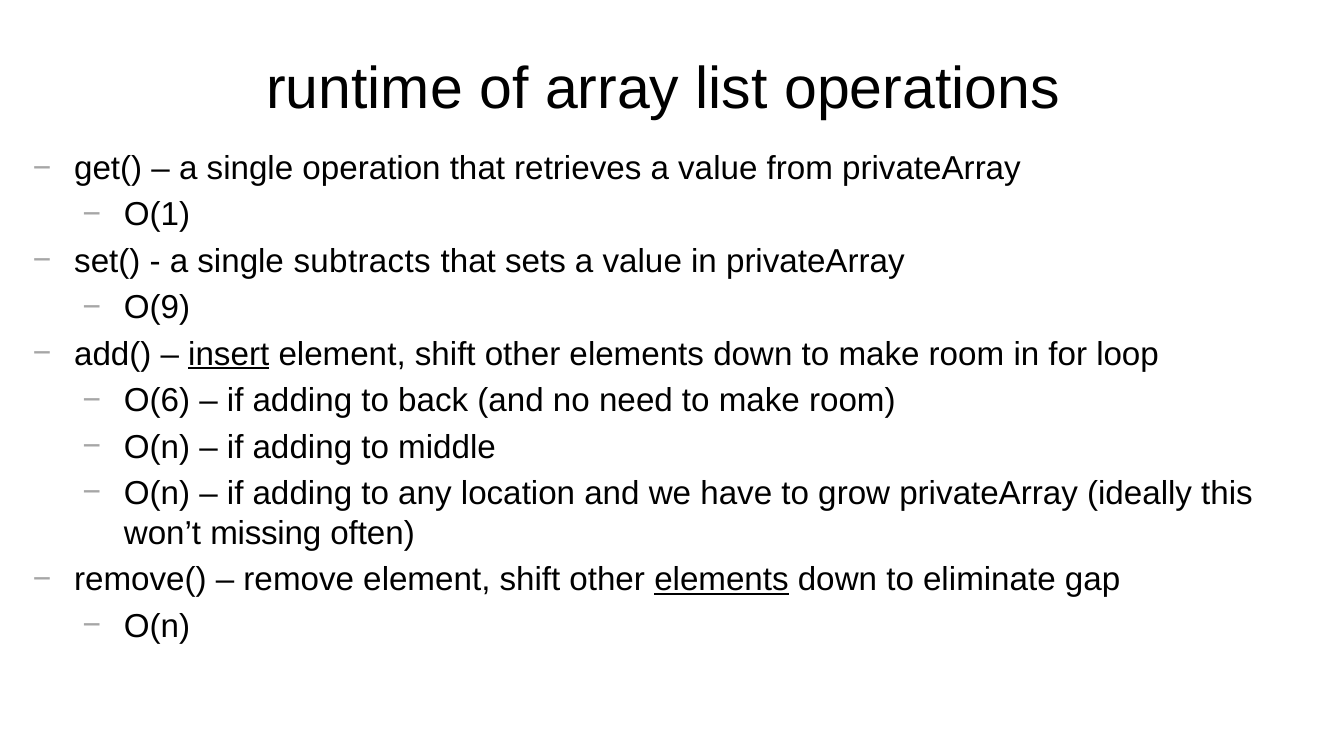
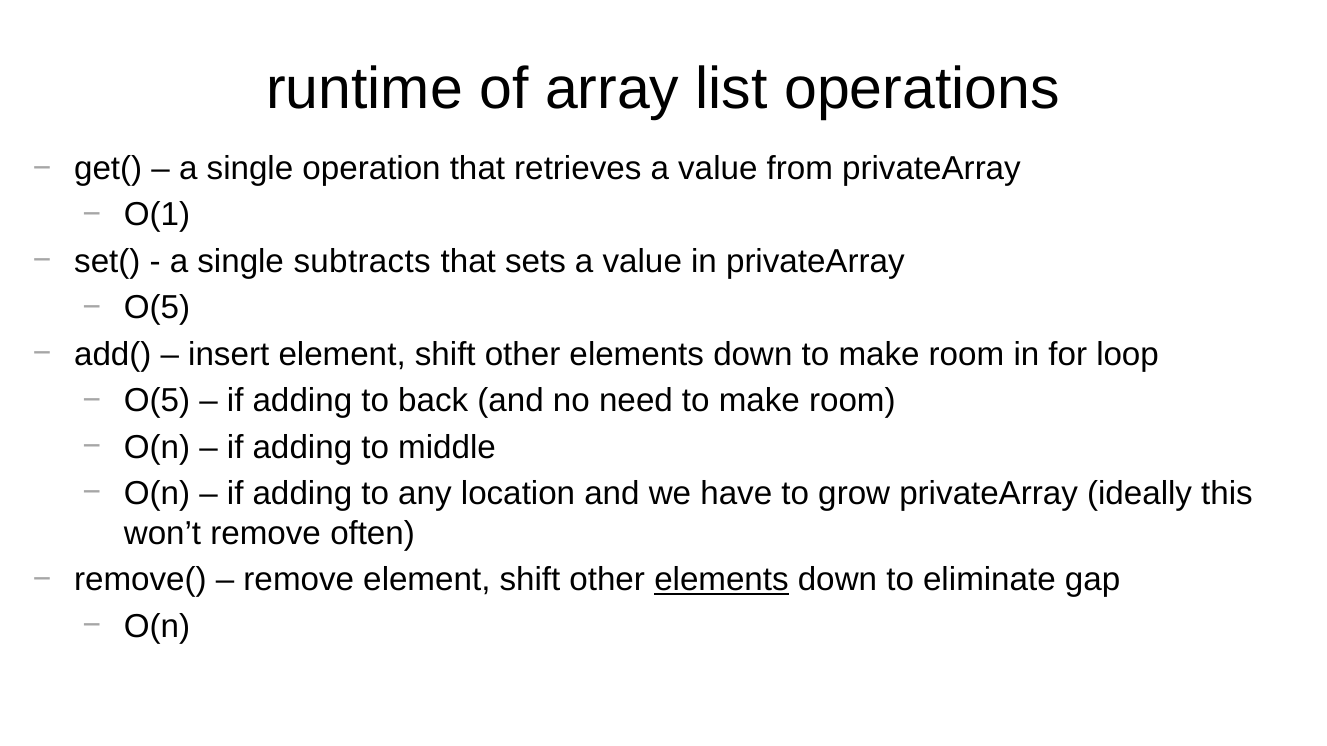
O(9: O(9 -> O(5 (157, 308)
insert underline: present -> none (229, 354)
O(6: O(6 -> O(5 (157, 401)
won’t missing: missing -> remove (266, 534)
